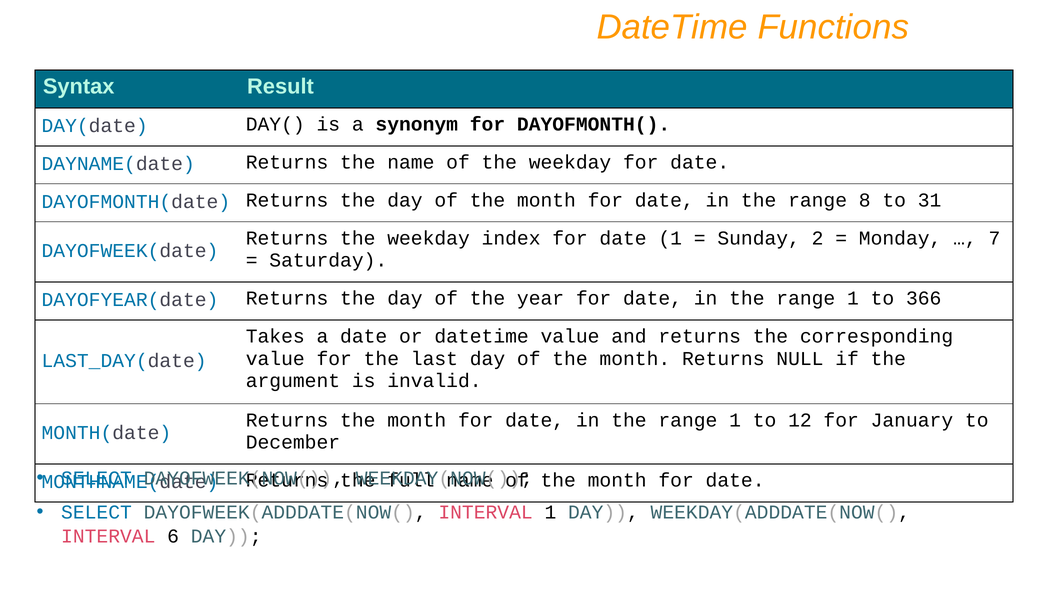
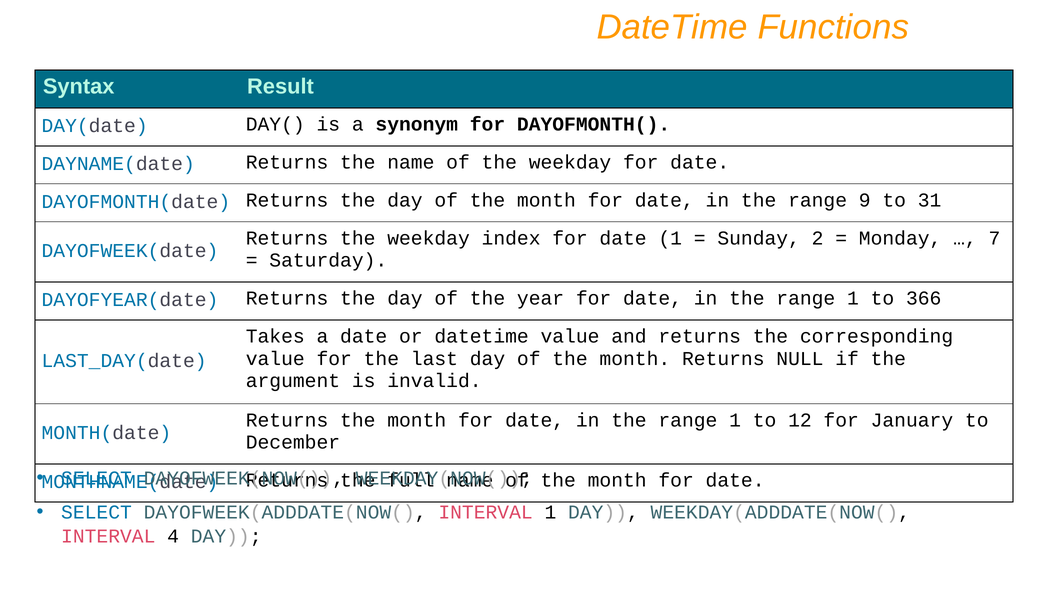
8: 8 -> 9 (865, 200)
6: 6 -> 4 (173, 536)
